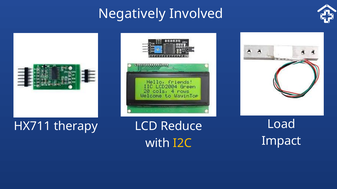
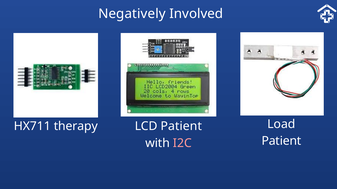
LCD Reduce: Reduce -> Patient (181, 126)
Impact: Impact -> Patient (281, 141)
I2C colour: yellow -> pink (182, 143)
